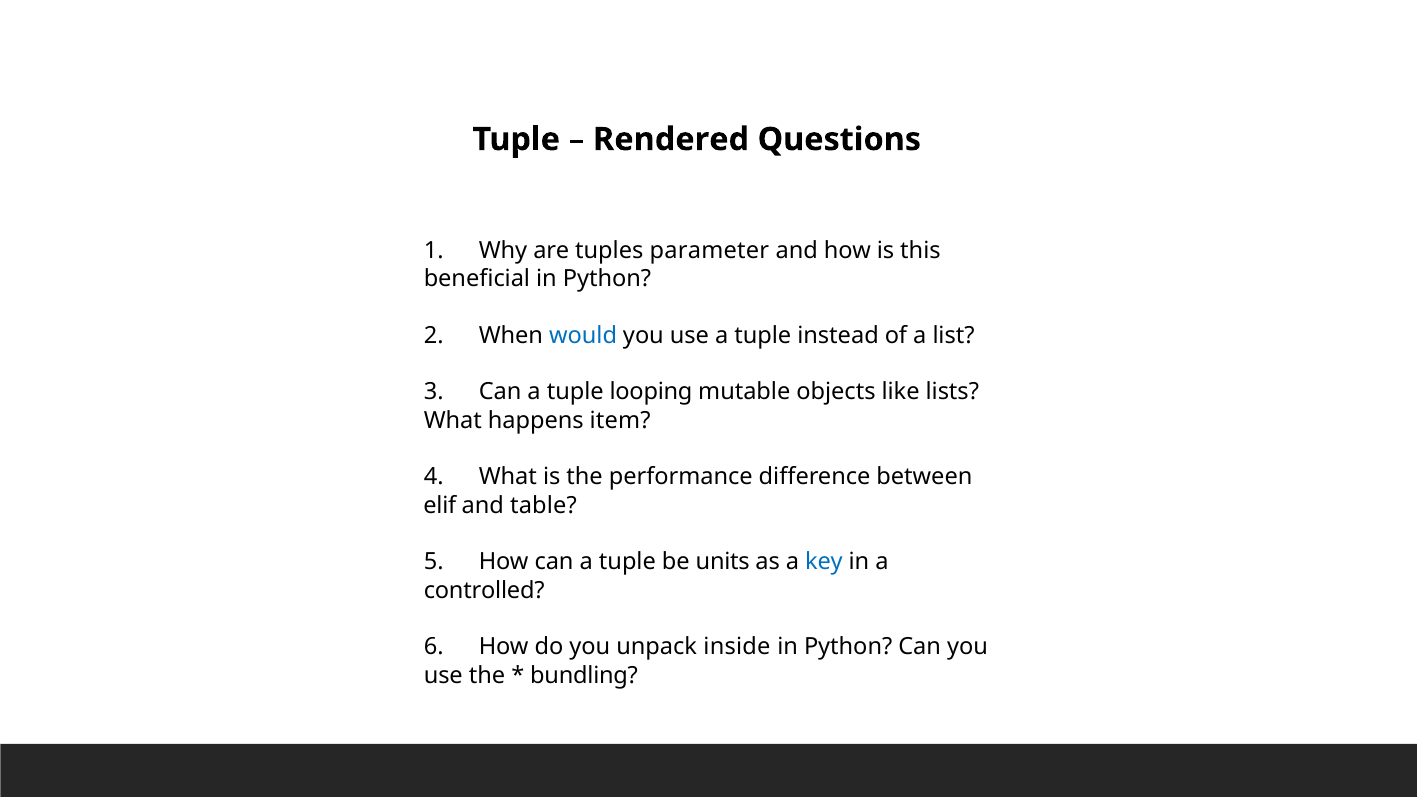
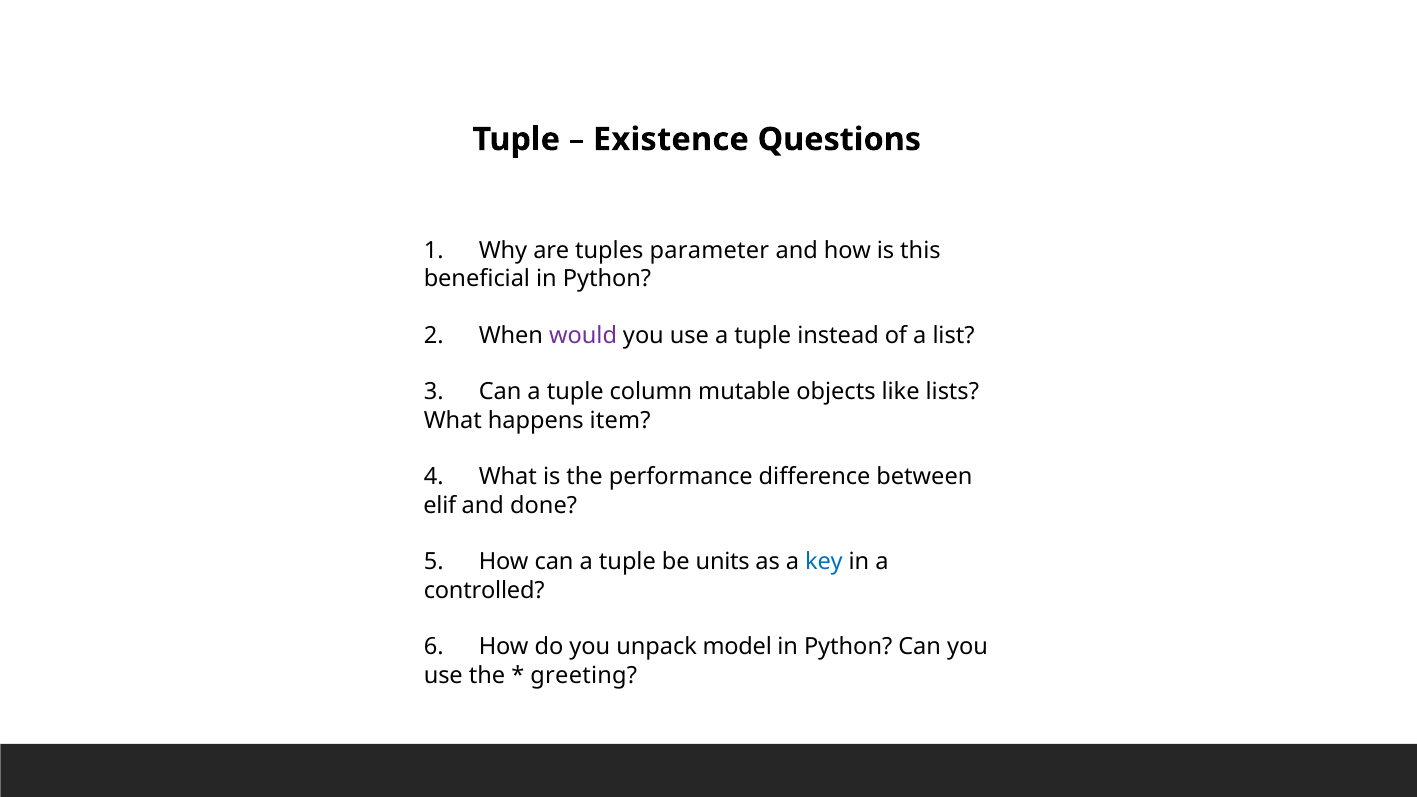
Rendered: Rendered -> Existence (671, 139)
would colour: blue -> purple (583, 335)
looping: looping -> column (651, 392)
table: table -> done (544, 505)
inside: inside -> model (737, 647)
bundling: bundling -> greeting (584, 675)
